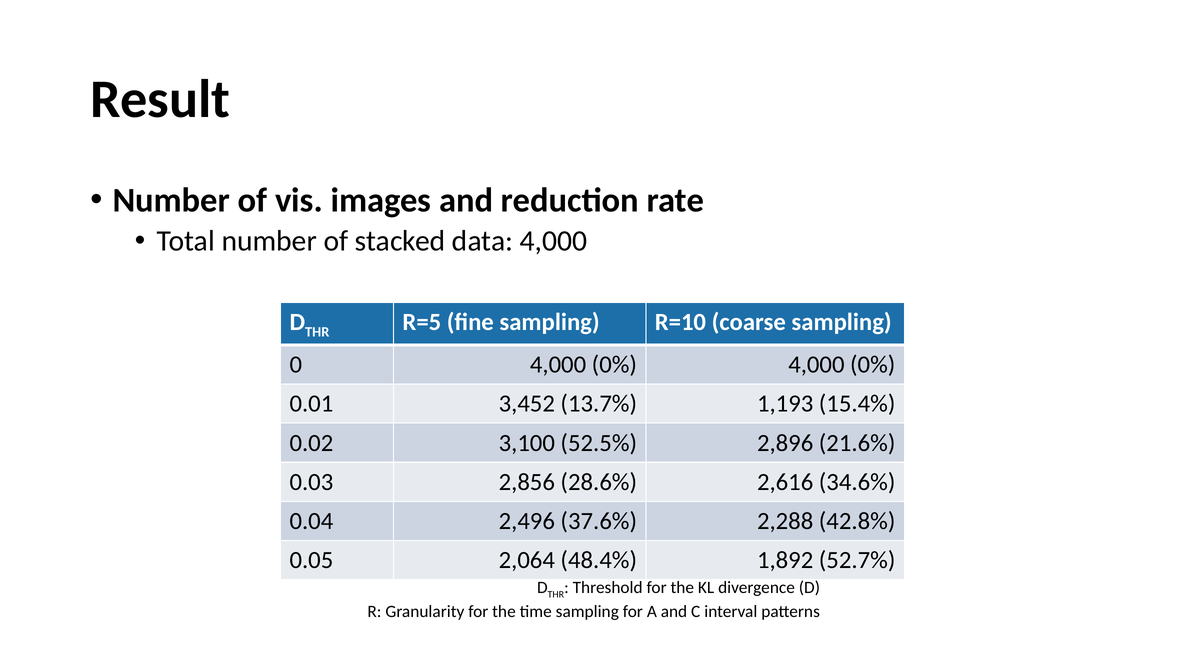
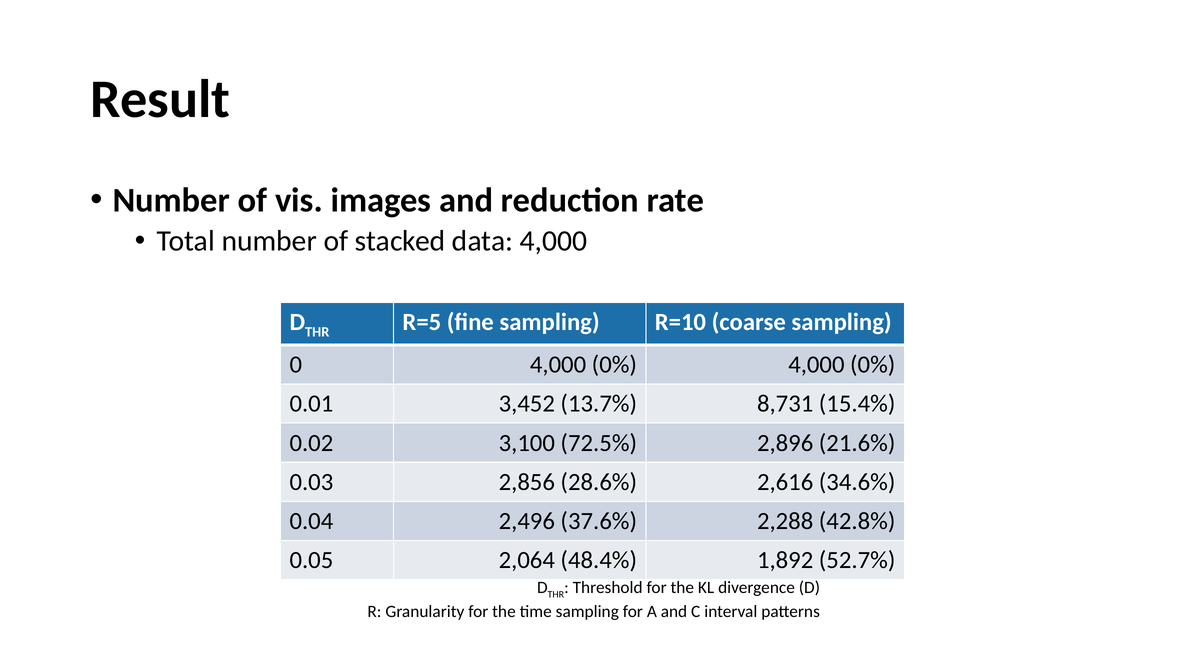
1,193: 1,193 -> 8,731 (785, 404)
52.5%: 52.5% -> 72.5% (599, 443)
